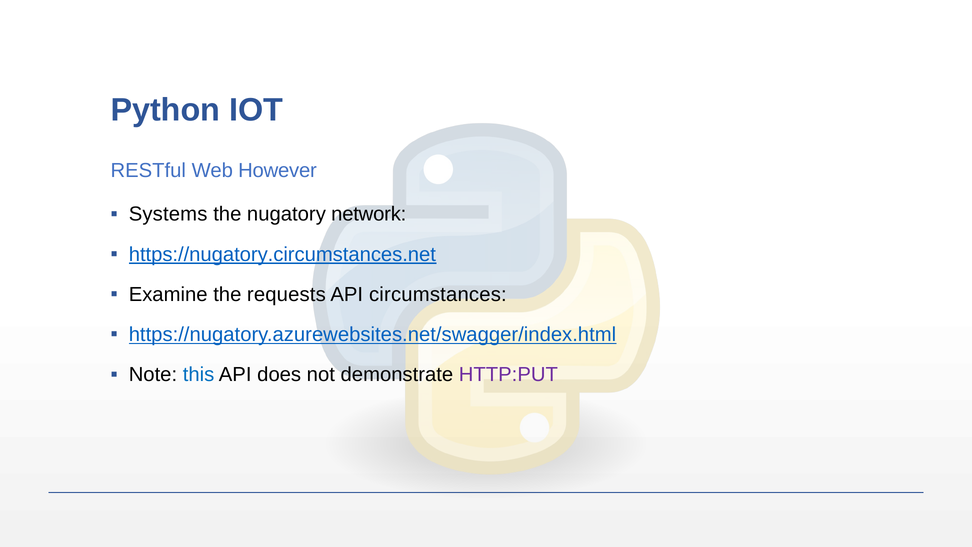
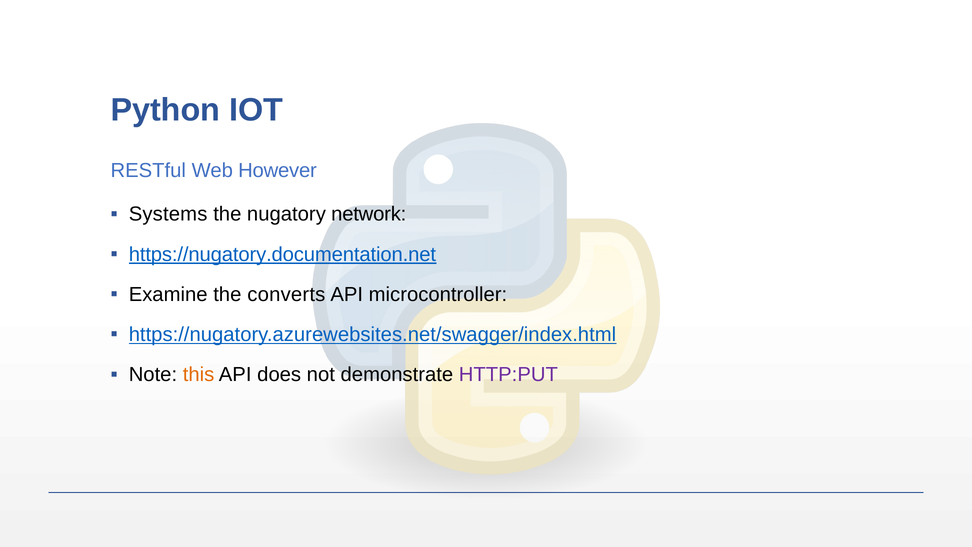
https://nugatory.circumstances.net: https://nugatory.circumstances.net -> https://nugatory.documentation.net (282, 254)
requests: requests -> converts (286, 294)
circumstances: circumstances -> microcontroller (438, 294)
this colour: blue -> orange (199, 375)
